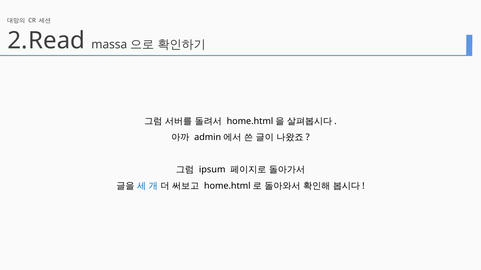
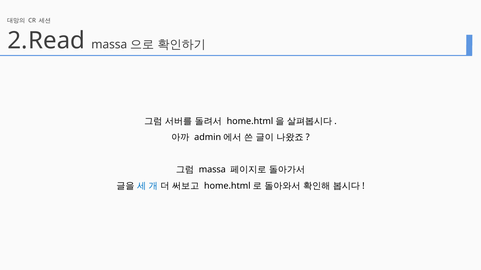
ipsum: ipsum -> massa (212, 170)
